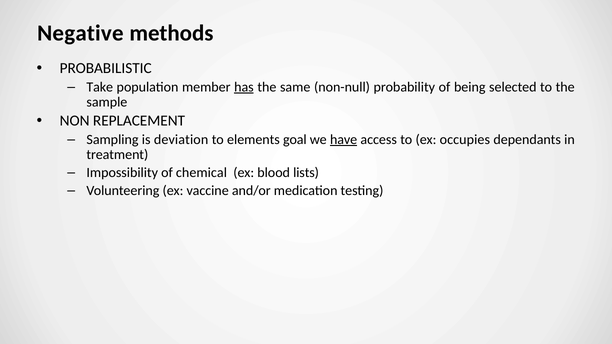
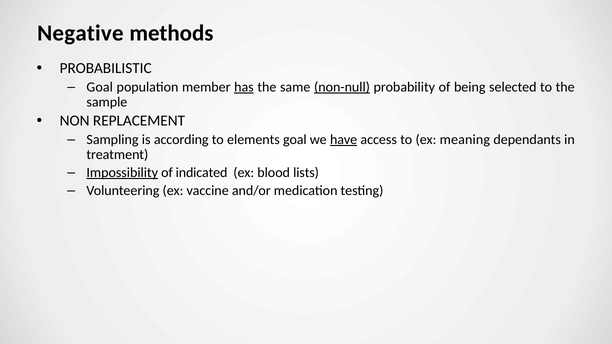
Take: Take -> Goal (100, 87)
non-null underline: none -> present (342, 87)
deviation: deviation -> according (181, 140)
occupies: occupies -> meaning (465, 140)
Impossibility underline: none -> present (122, 173)
chemical: chemical -> indicated (202, 173)
